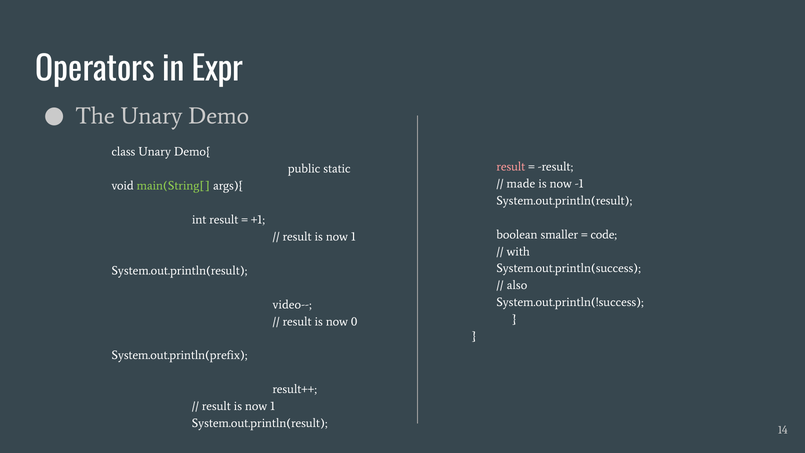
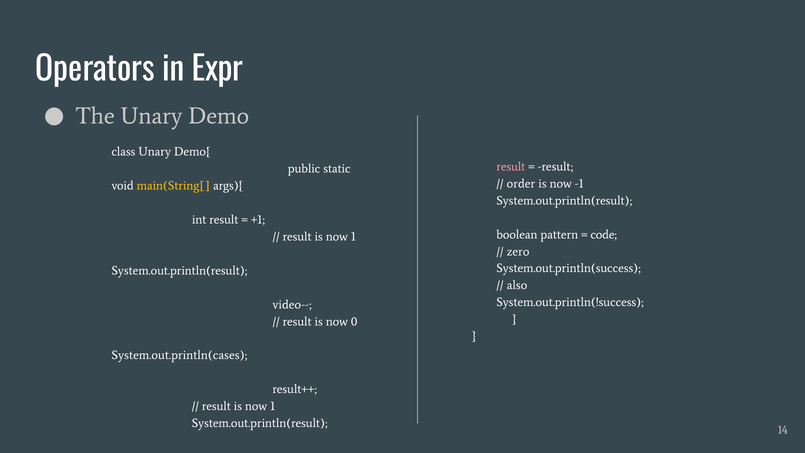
made: made -> order (521, 184)
main(String[ colour: light green -> yellow (173, 186)
smaller: smaller -> pattern (559, 234)
with: with -> zero (518, 251)
System.out.println(prefix: System.out.println(prefix -> System.out.println(cases (179, 355)
